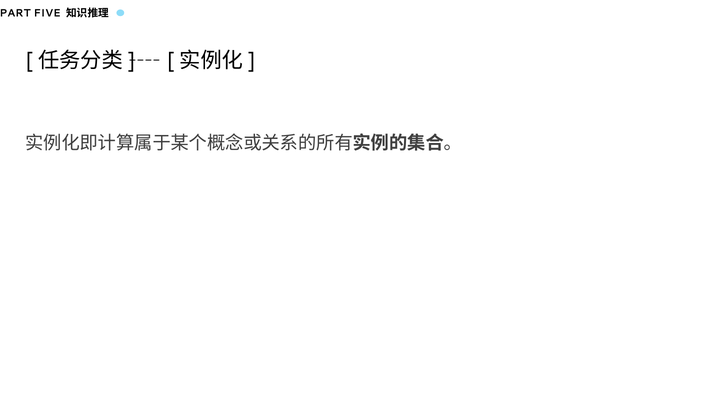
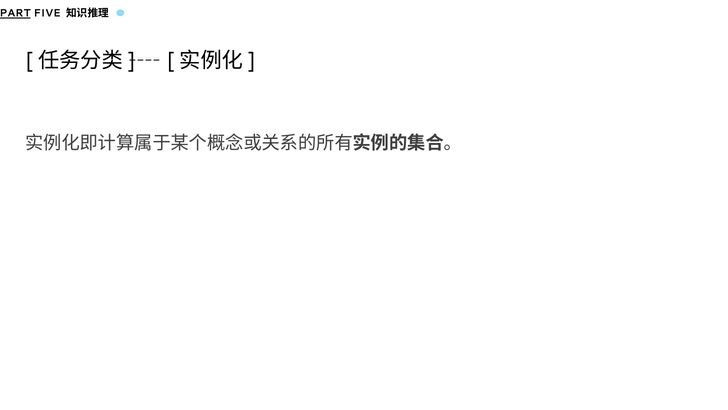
PART underline: none -> present (15, 13)
